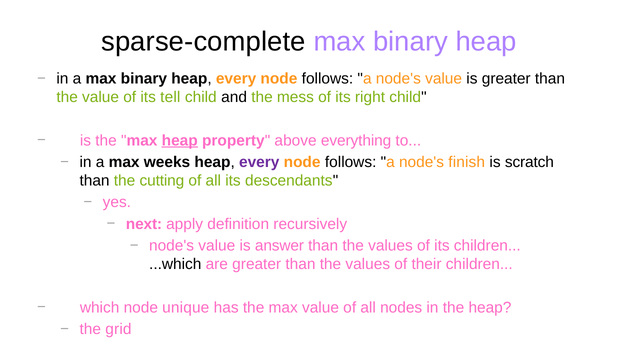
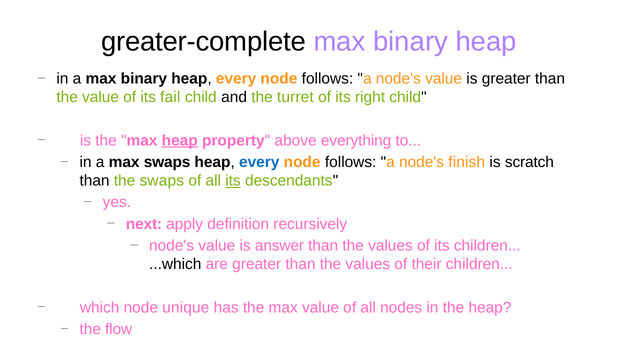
sparse-complete: sparse-complete -> greater-complete (204, 42)
tell: tell -> fail (170, 97)
mess: mess -> turret (295, 97)
max weeks: weeks -> swaps (167, 162)
every colour: purple -> blue (259, 162)
the cutting: cutting -> swaps (162, 181)
its underline: none -> present (233, 181)
grid: grid -> flow (119, 329)
